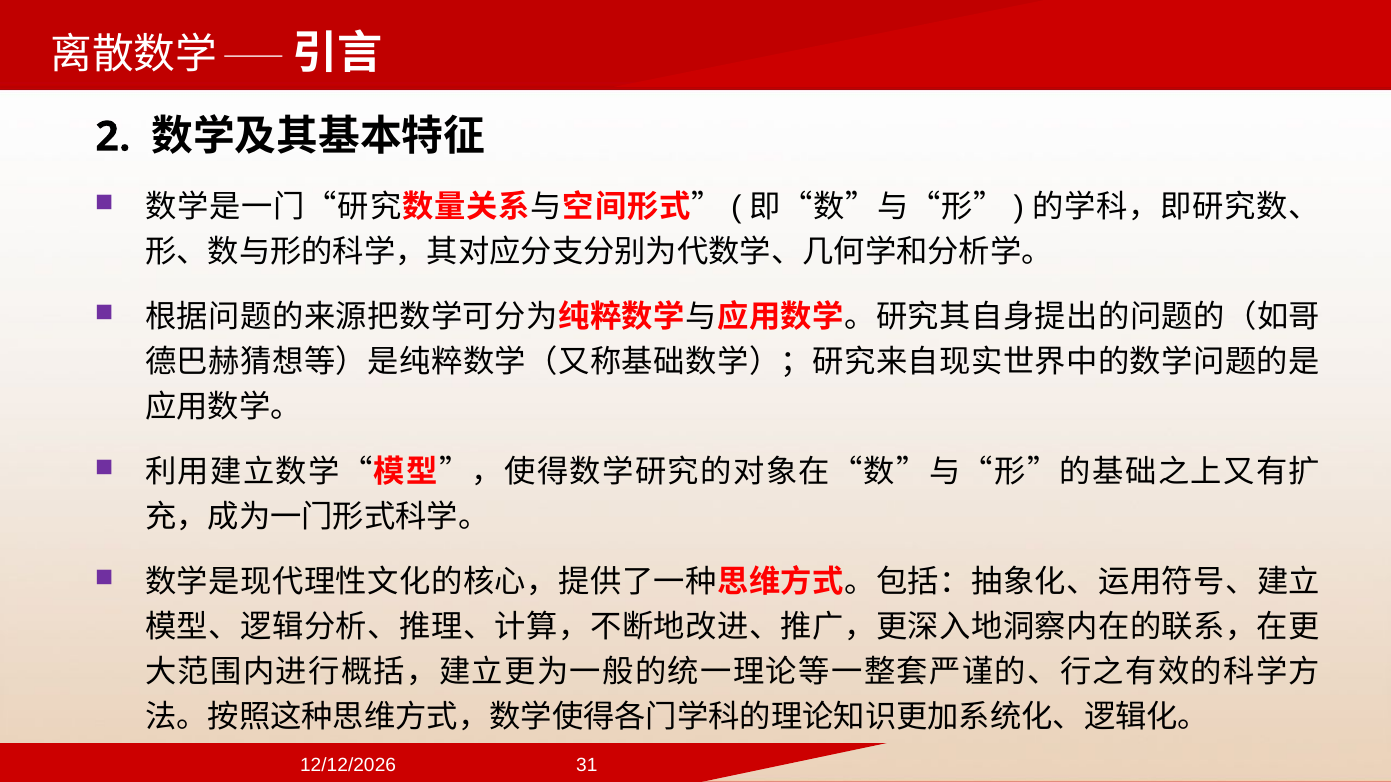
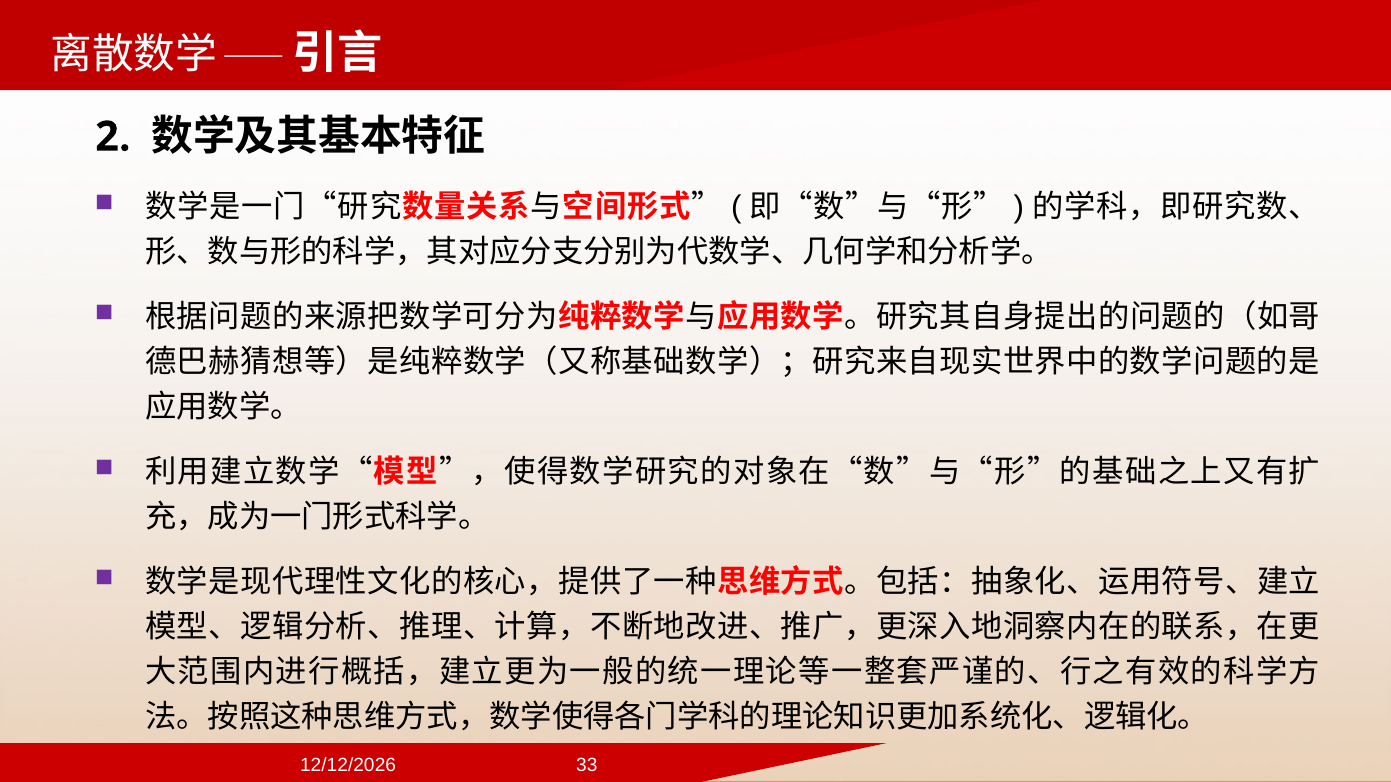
31: 31 -> 33 (587, 765)
